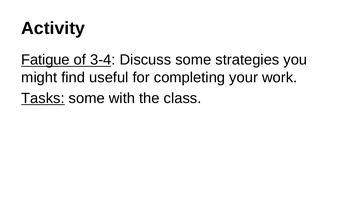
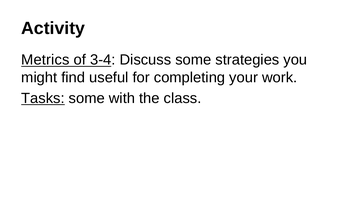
Fatigue: Fatigue -> Metrics (45, 60)
